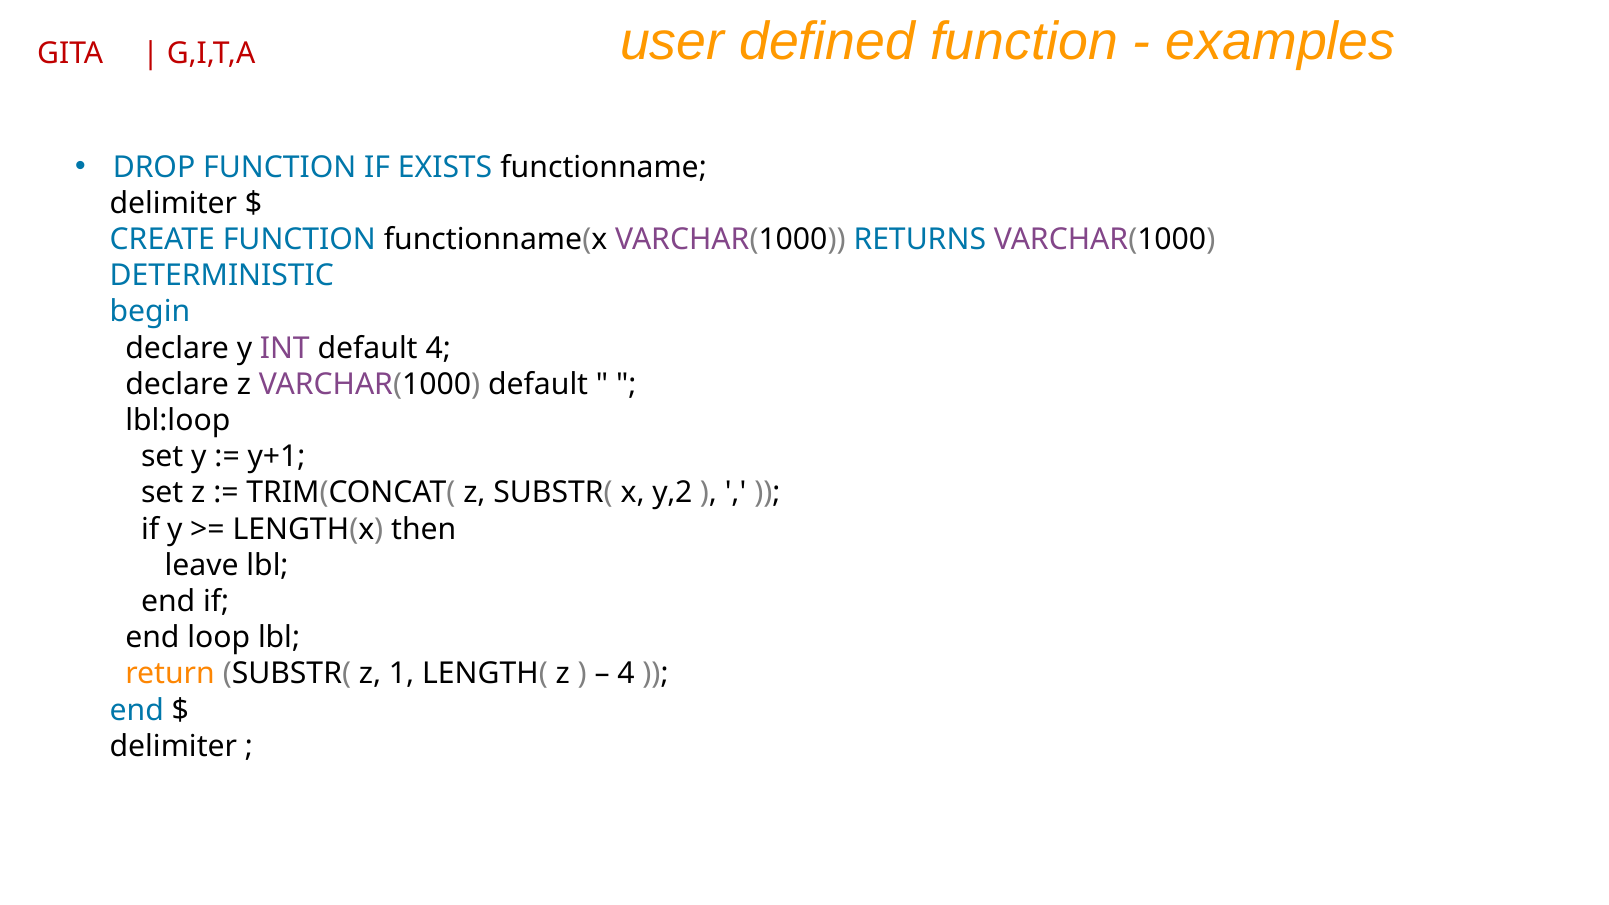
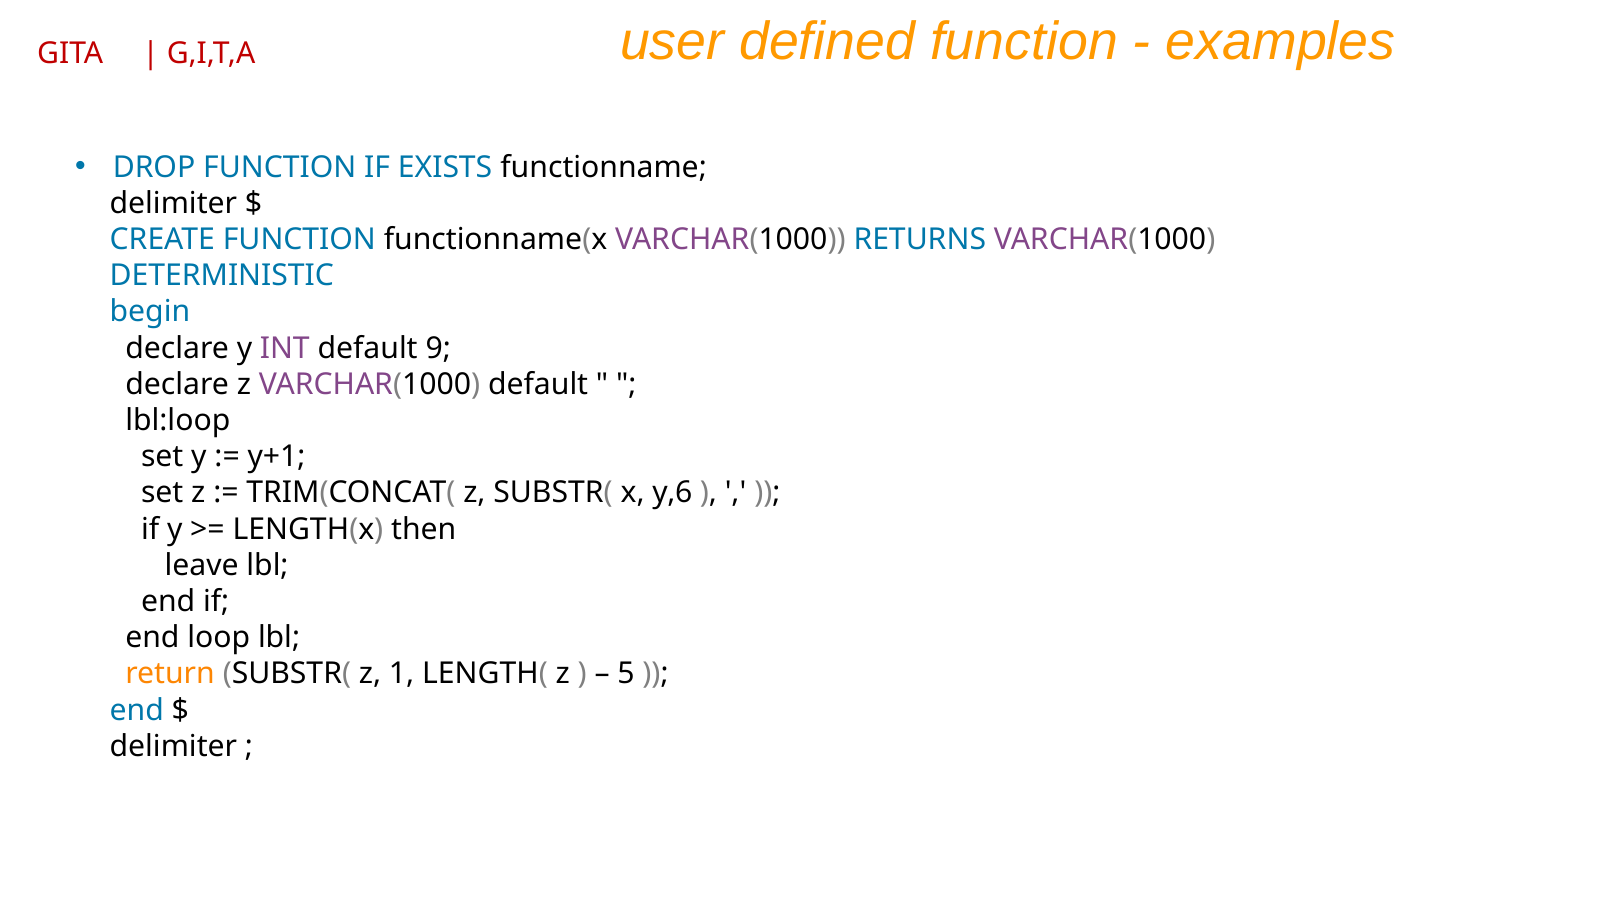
default 4: 4 -> 9 (438, 348)
y,2: y,2 -> y,6 (672, 493)
4: 4 -> 5 (626, 674)
